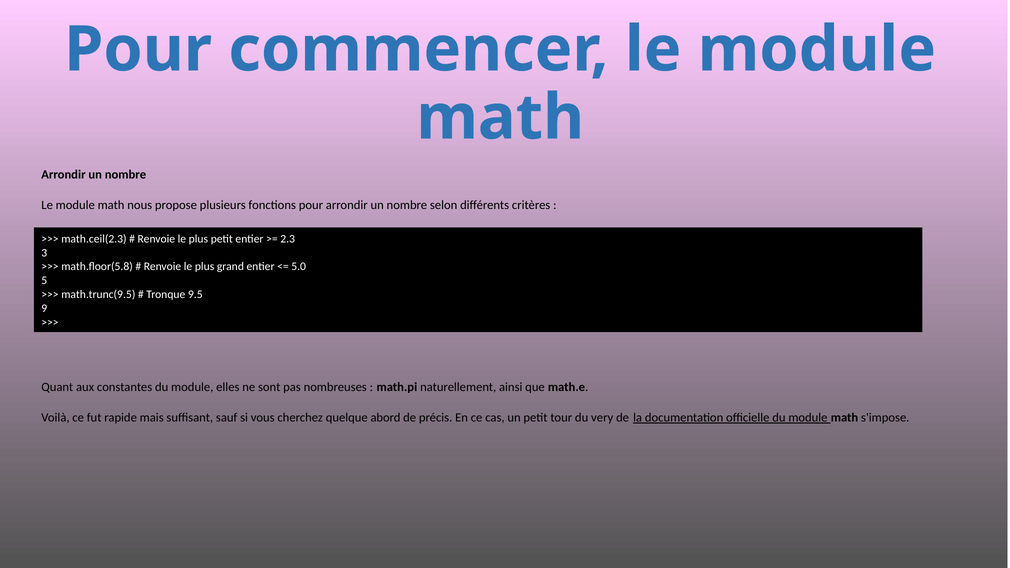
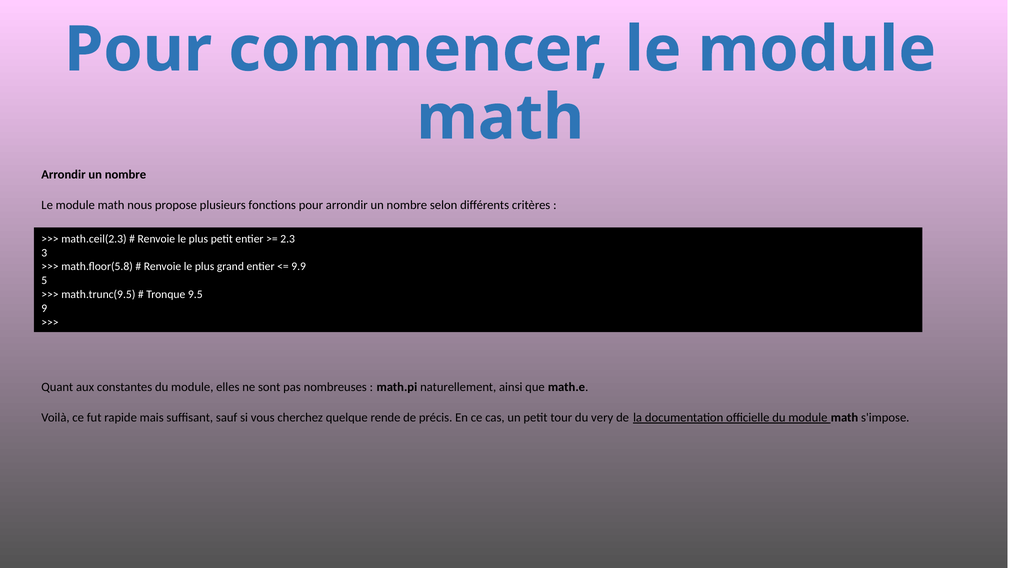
5.0: 5.0 -> 9.9 (299, 267)
abord: abord -> rende (385, 418)
